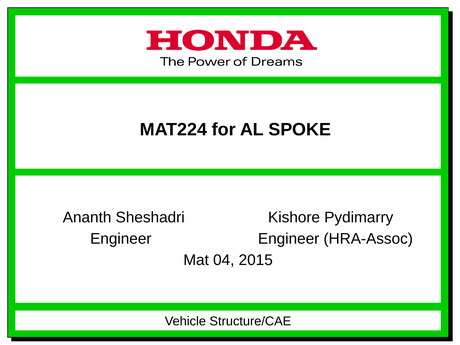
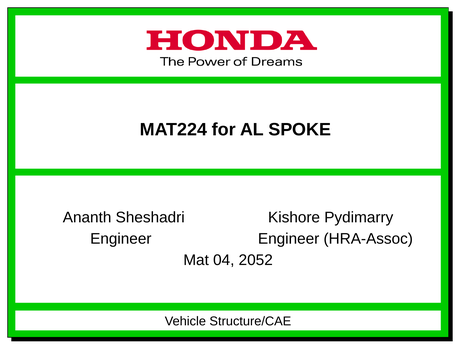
2015: 2015 -> 2052 (256, 260)
